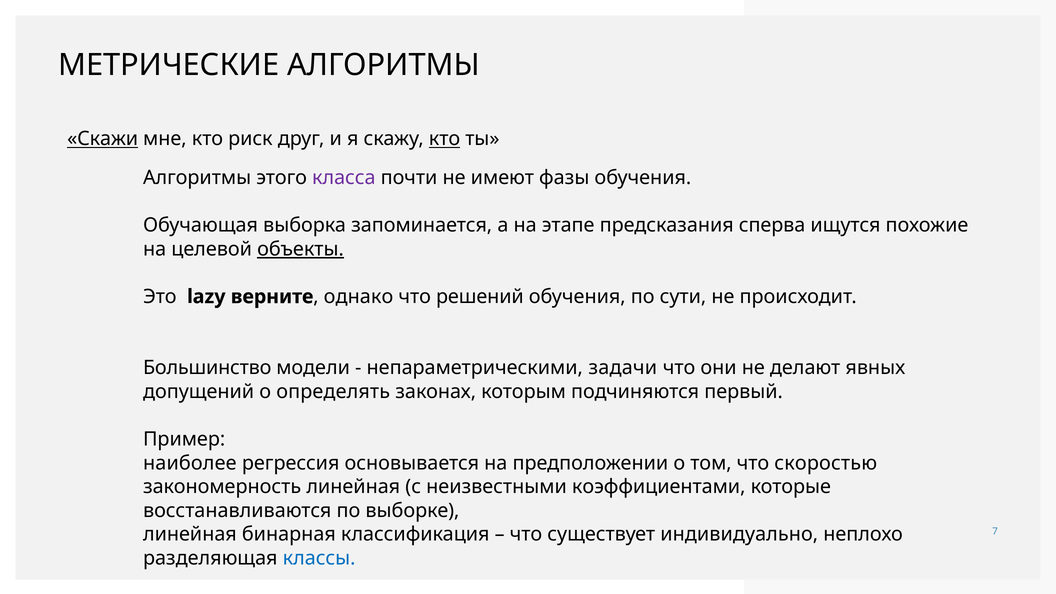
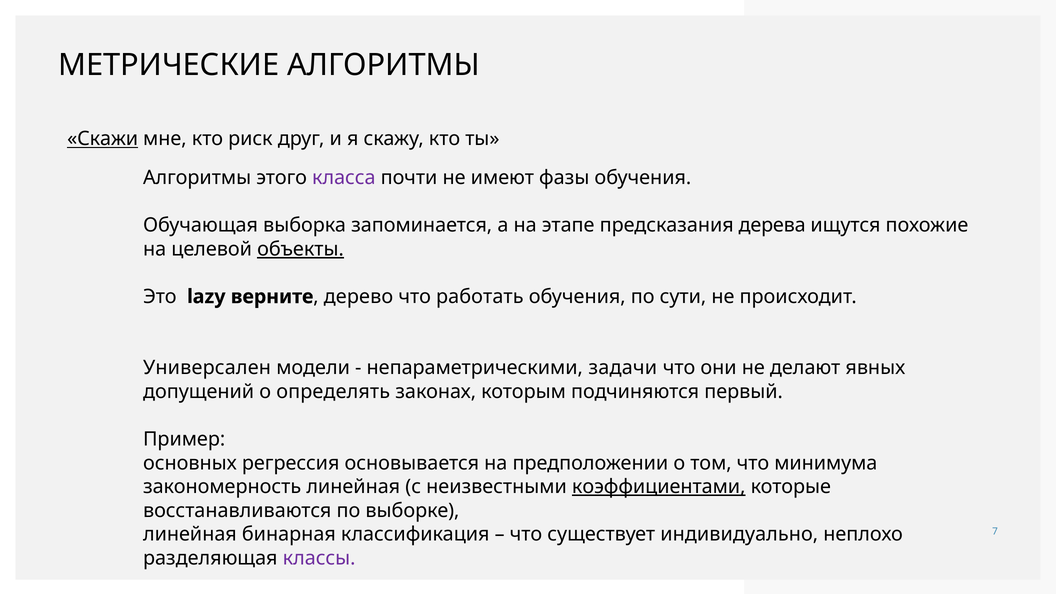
кто underline: present -> none (444, 139)
сперва: сперва -> дерева (772, 225)
однако: однако -> дерево (358, 297)
решений: решений -> работать (480, 297)
Большинство: Большинство -> Универсален (207, 368)
наиболее: наиболее -> основных (190, 463)
скоростью: скоростью -> минимума (826, 463)
коэффициентами underline: none -> present (659, 487)
классы colour: blue -> purple (319, 558)
